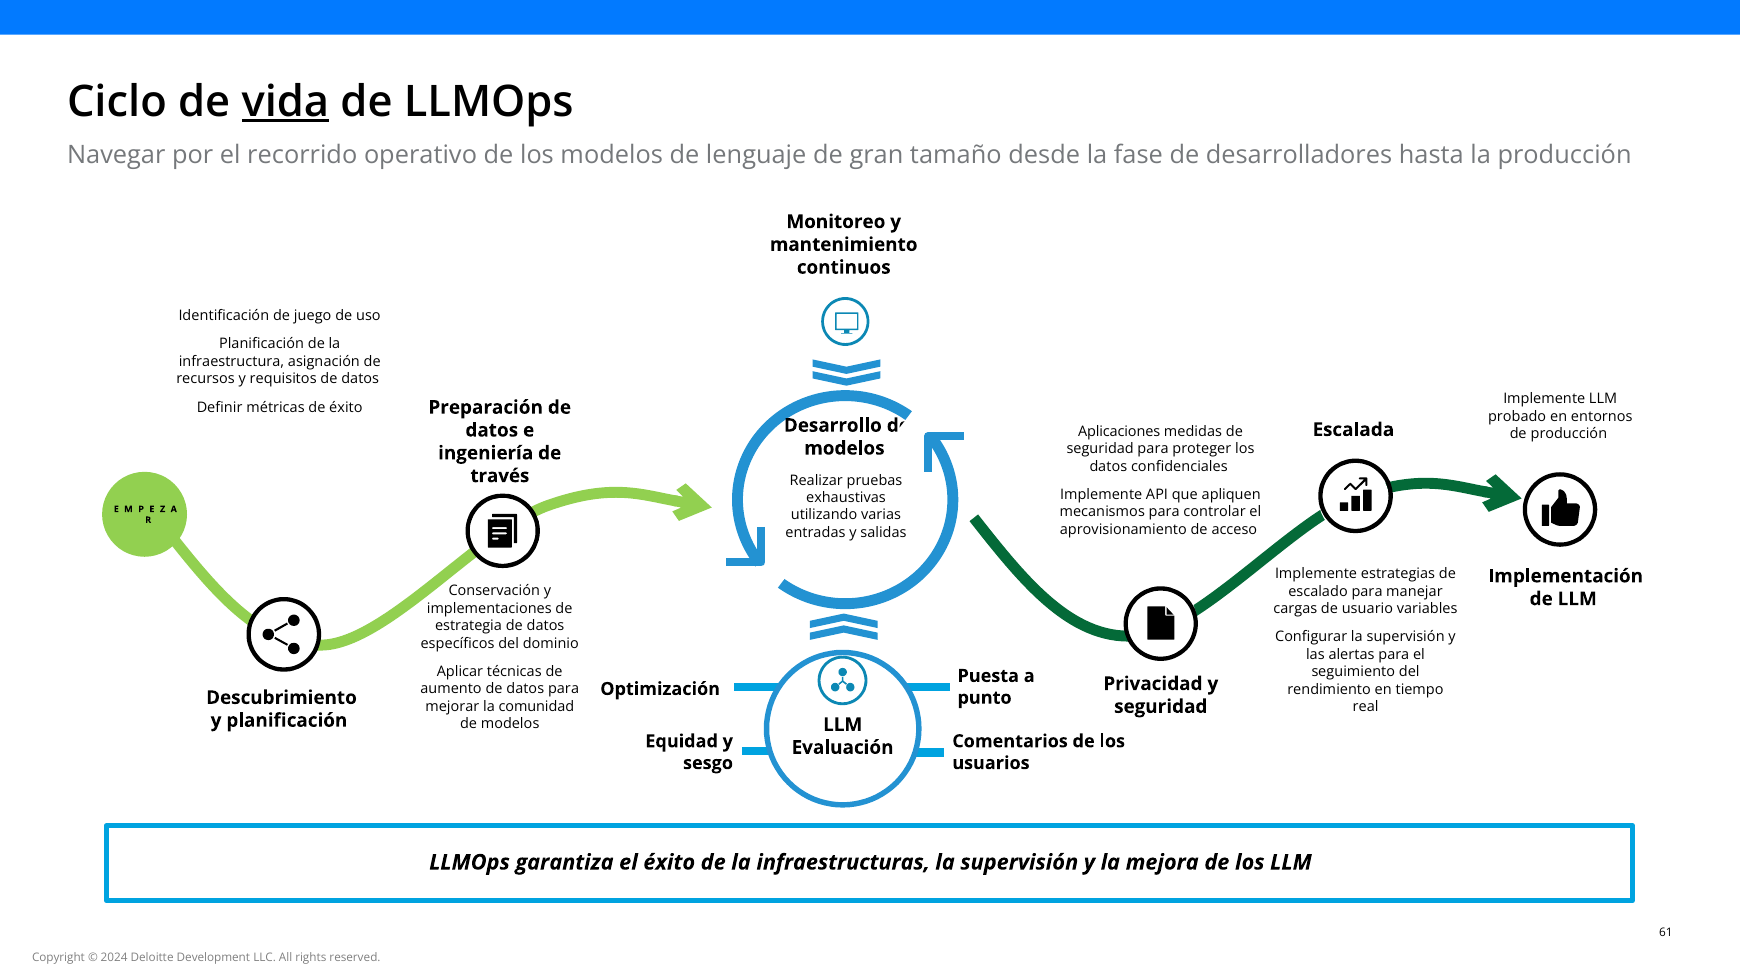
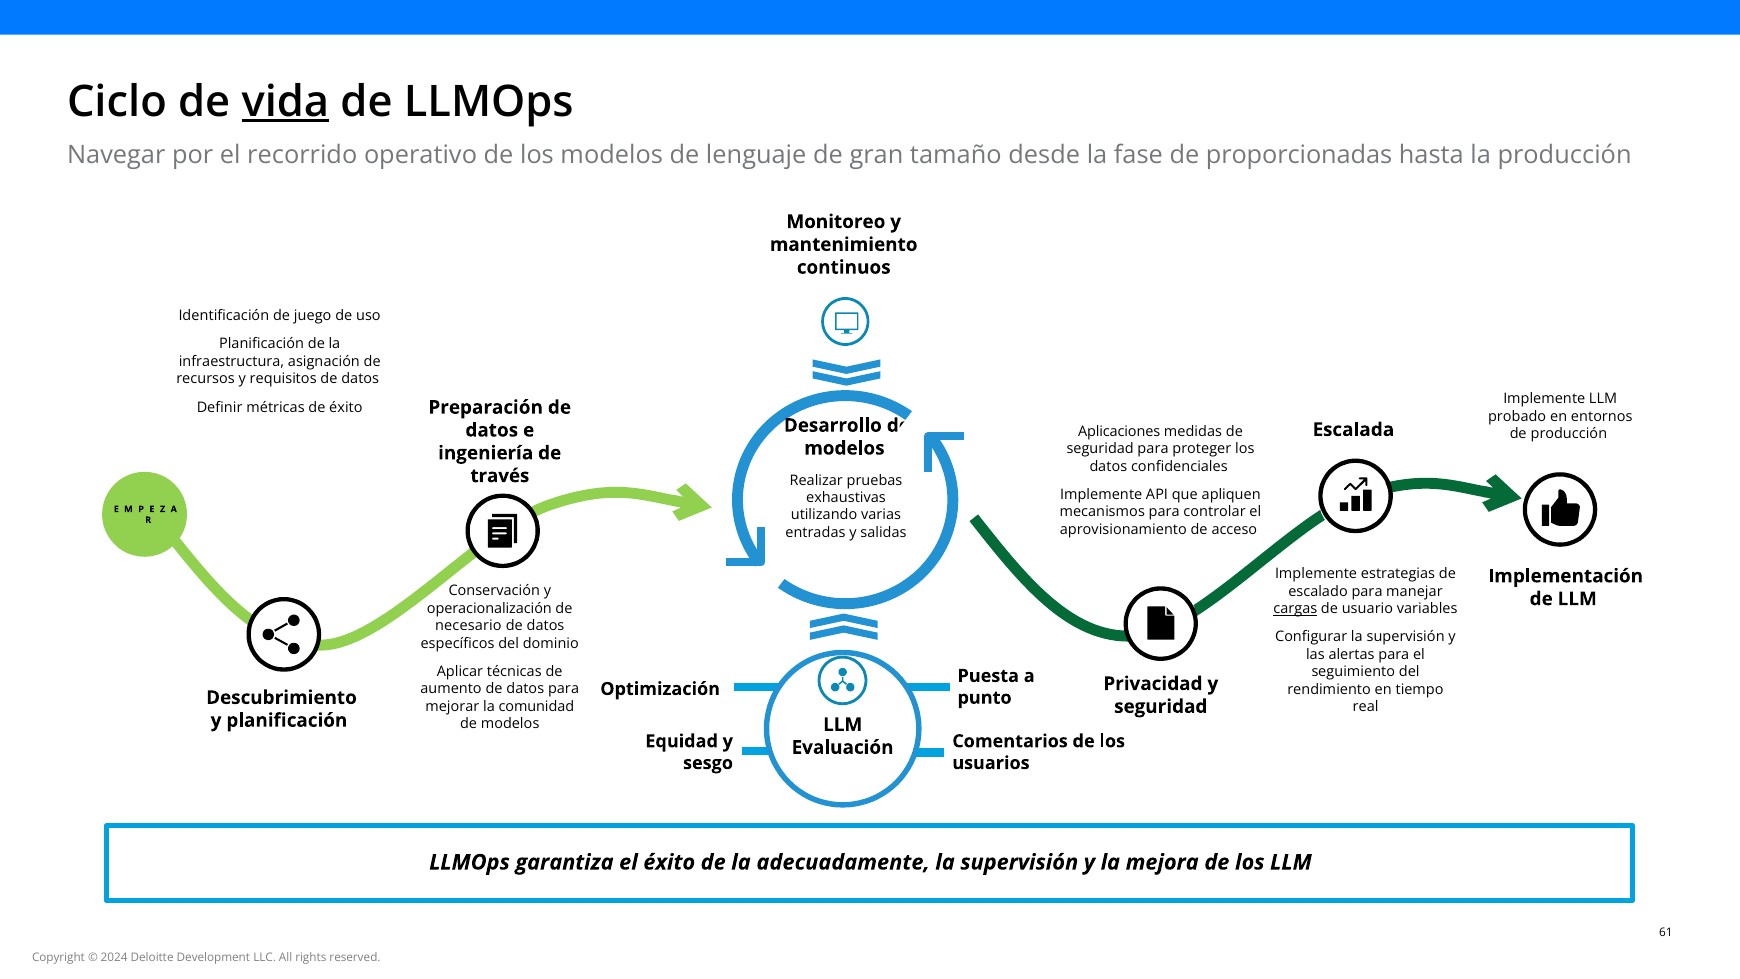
desarrolladores: desarrolladores -> proporcionadas (1299, 155)
implementaciones: implementaciones -> operacionalización (489, 608)
cargas underline: none -> present (1295, 609)
estrategia: estrategia -> necesario (468, 626)
infraestructuras: infraestructuras -> adecuadamente (843, 862)
